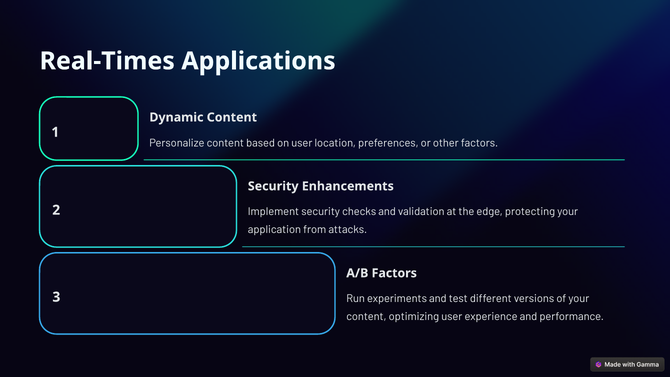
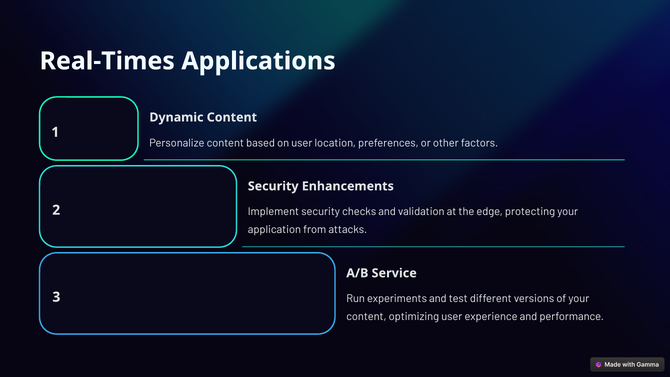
A/B Factors: Factors -> Service (394, 273)
